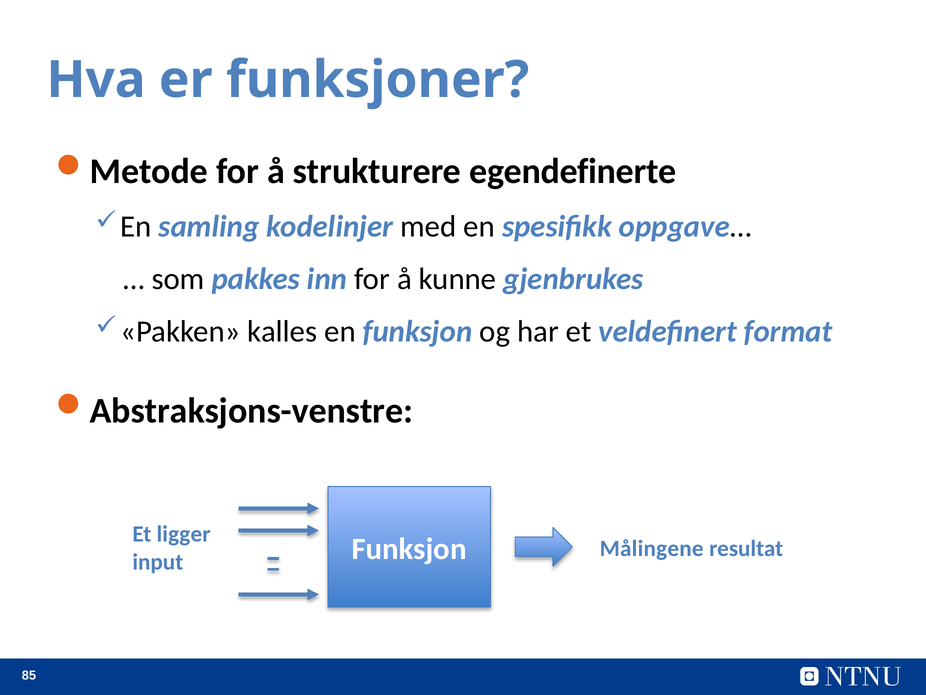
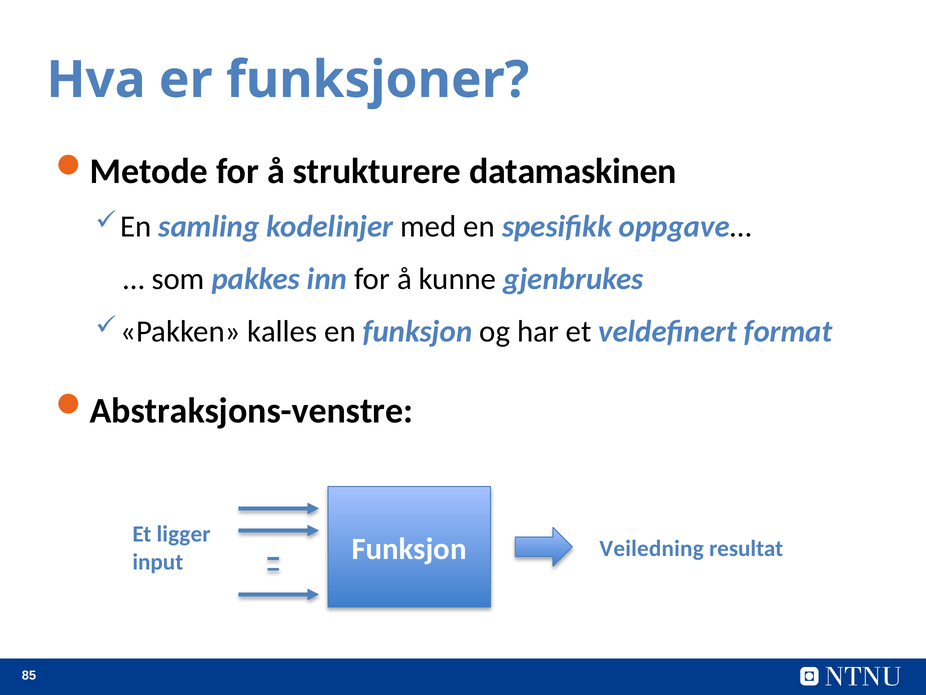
egendefinerte: egendefinerte -> datamaskinen (573, 171)
Målingene: Målingene -> Veiledning (652, 548)
